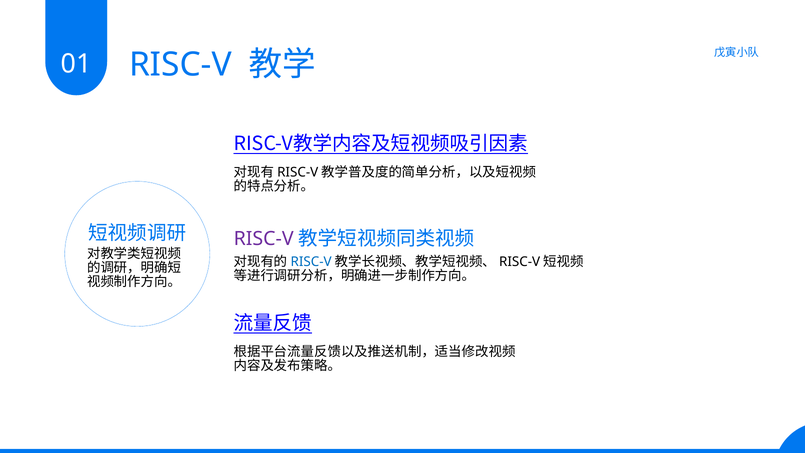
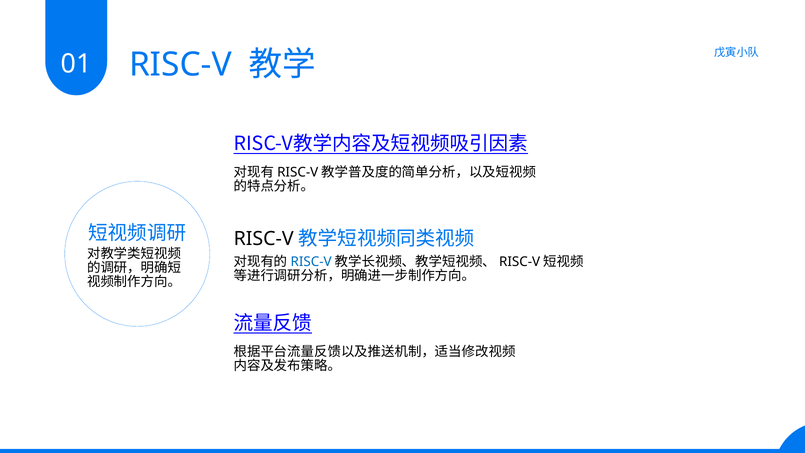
RISC-V colour: purple -> black (264, 239)
